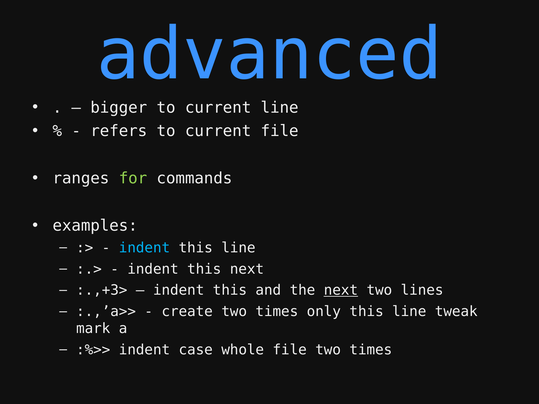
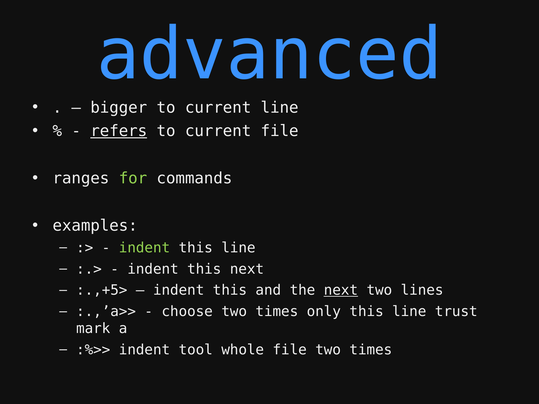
refers underline: none -> present (119, 131)
indent colour: light blue -> light green (144, 248)
:.,+3>: :.,+3> -> :.,+5> (102, 290)
create: create -> choose (187, 312)
tweak: tweak -> trust (456, 312)
case: case -> tool (196, 350)
